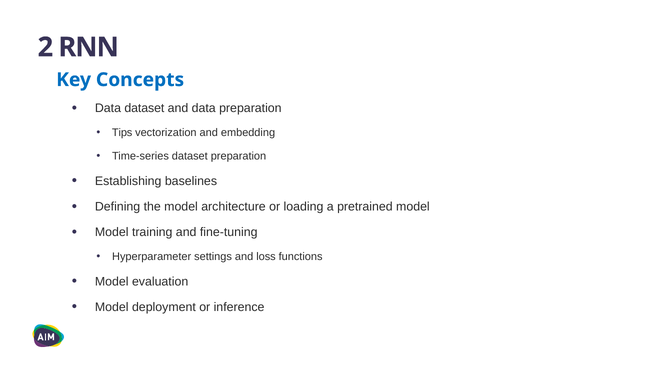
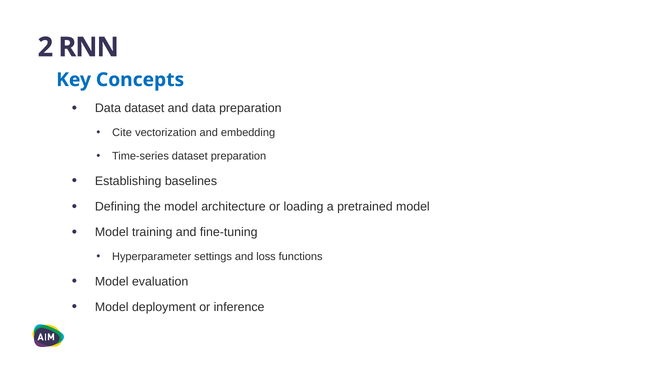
Tips: Tips -> Cite (122, 133)
